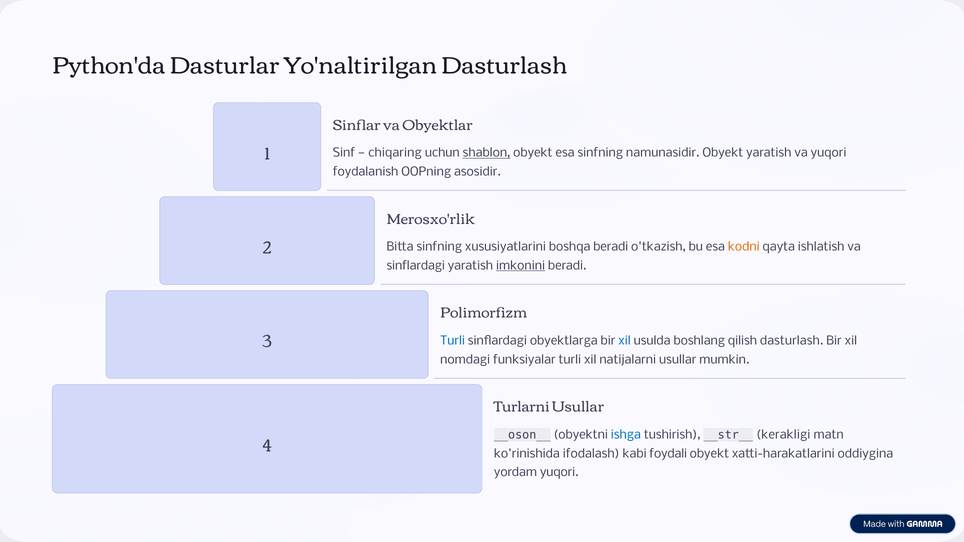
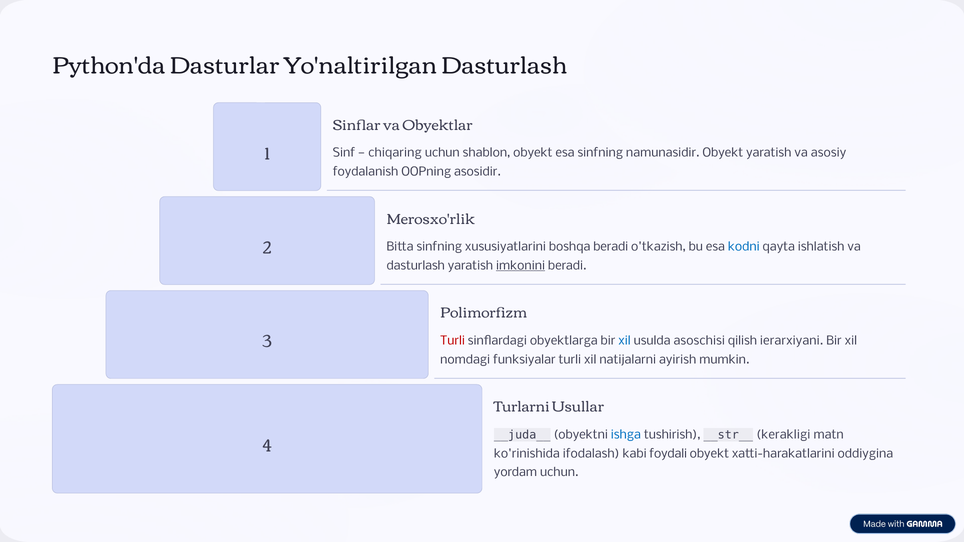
shablon underline: present -> none (486, 153)
va yuqori: yuqori -> asosiy (829, 153)
kodni colour: orange -> blue (744, 247)
sinflardagi: sinflardagi -> dasturlash (416, 266)
Turli colour: blue -> red (453, 341)
boshlang: boshlang -> asoschisi (699, 341)
qilish dasturlash: dasturlash -> ierarxiyani (792, 341)
natijalarni usullar: usullar -> ayirish (678, 360)
__oson__: __oson__ -> __juda__ (522, 435)
yordam yuqori: yuqori -> uchun (559, 473)
